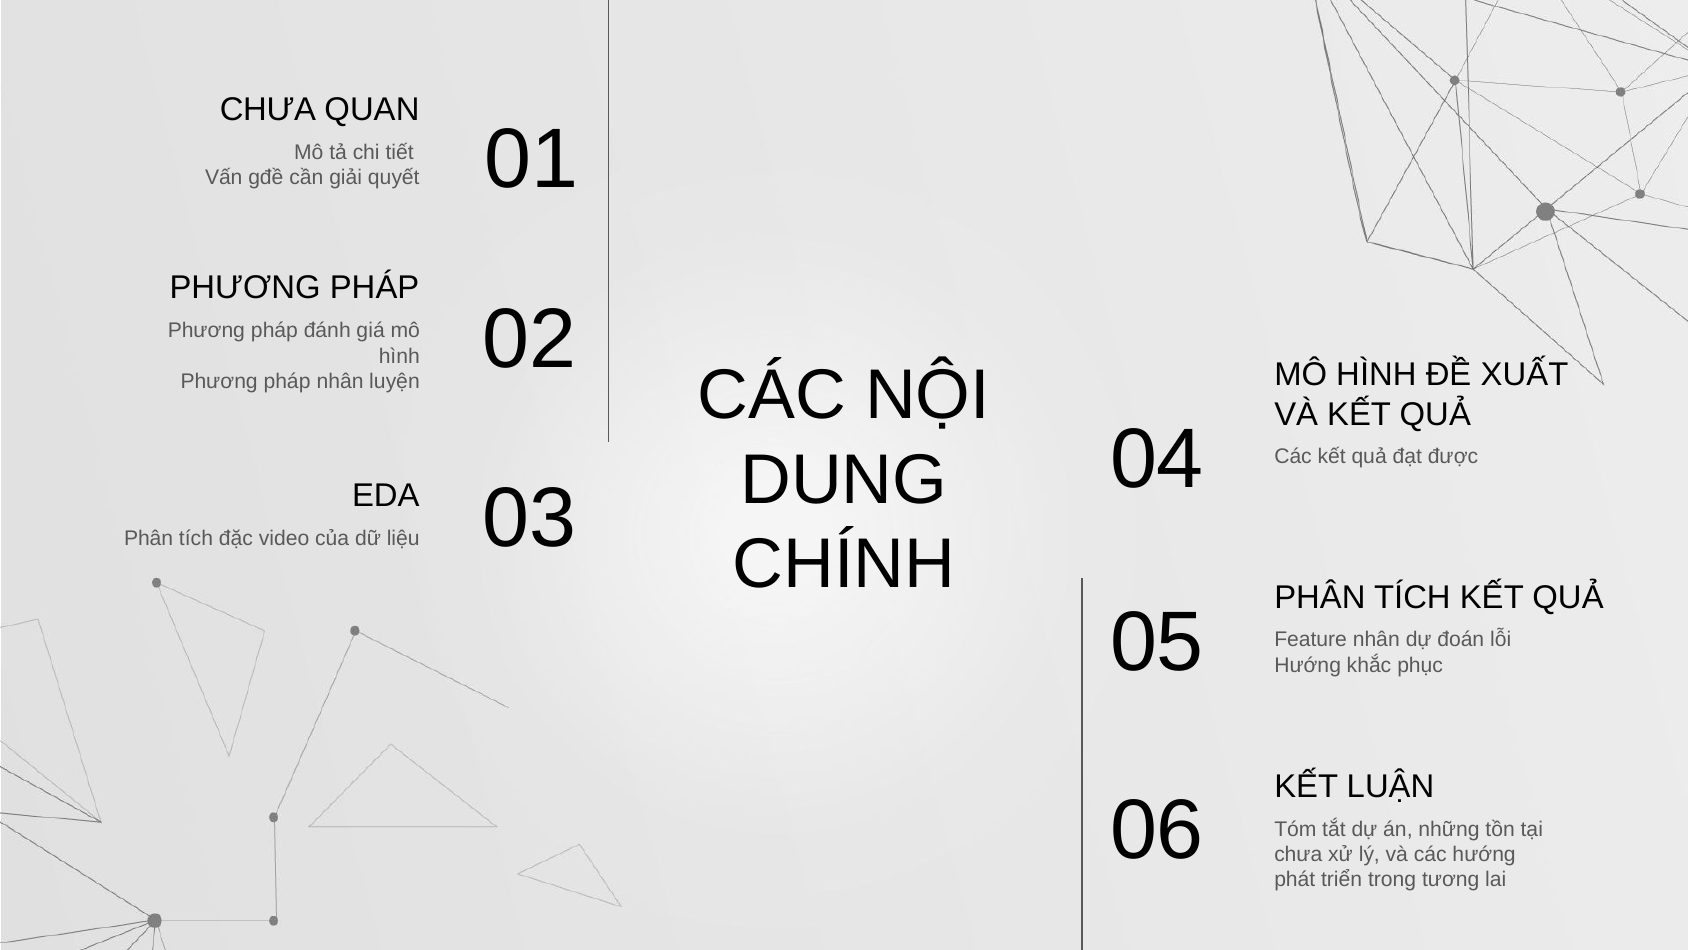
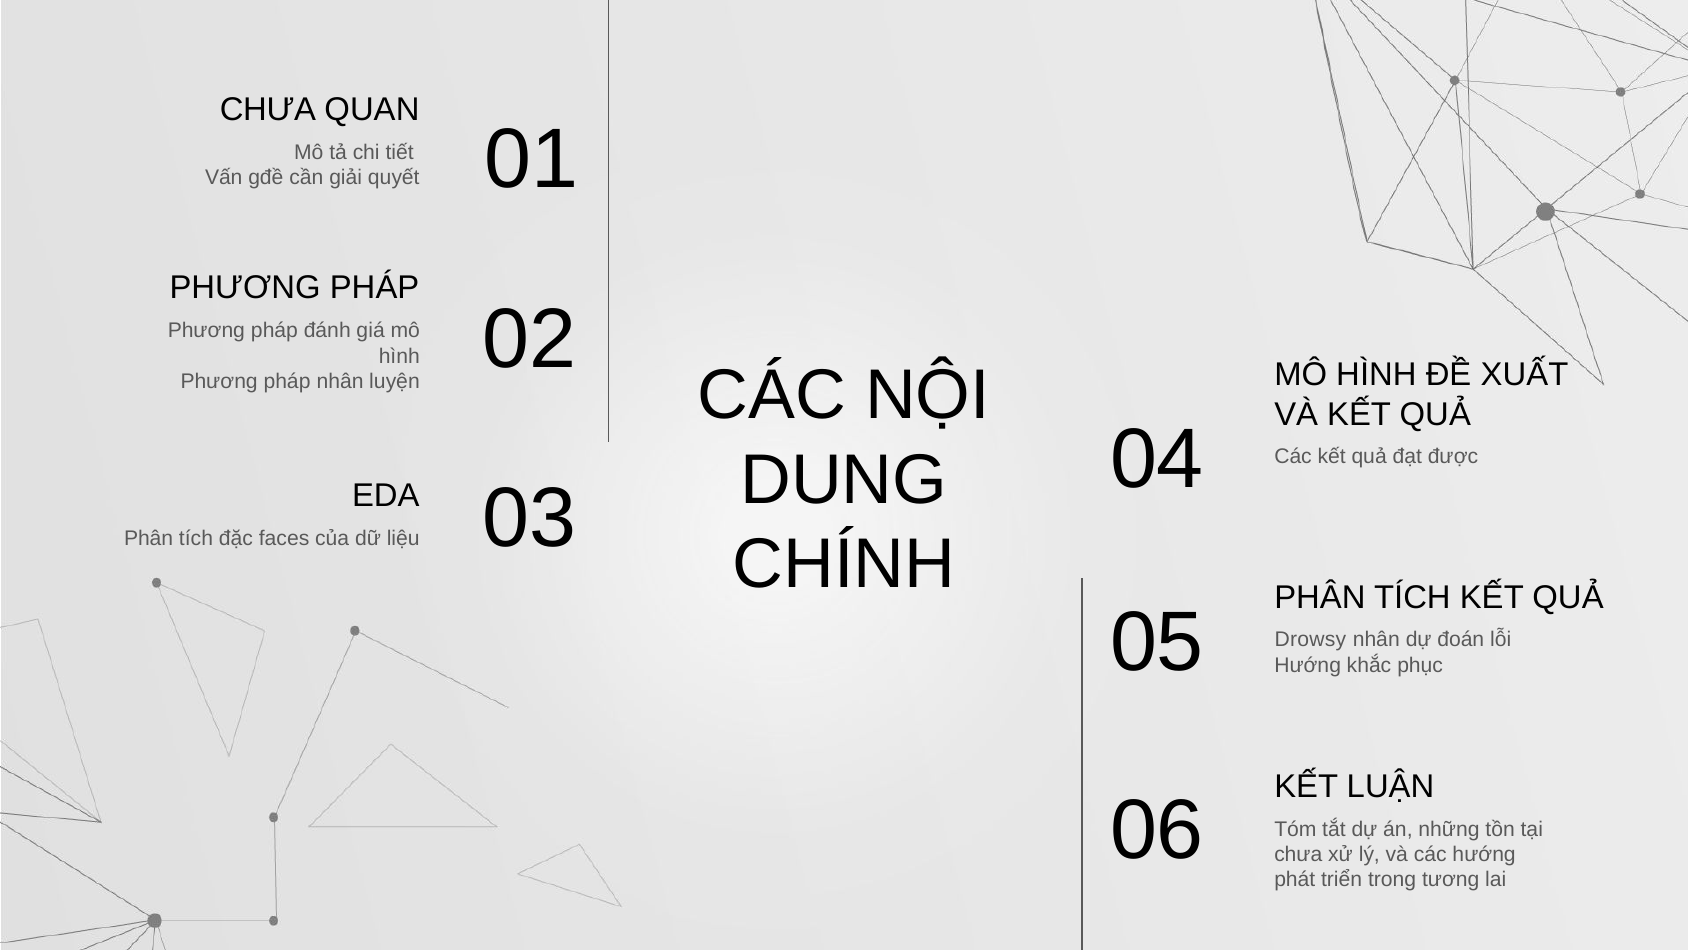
video: video -> faces (284, 538)
Feature: Feature -> Drowsy (1310, 640)
